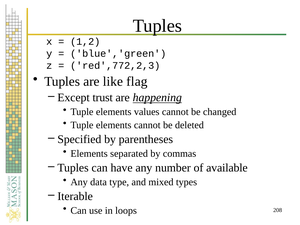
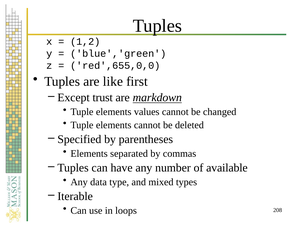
red',772,2,3: red',772,2,3 -> red',655,0,0 (115, 65)
flag: flag -> first (137, 81)
happening: happening -> markdown (157, 98)
